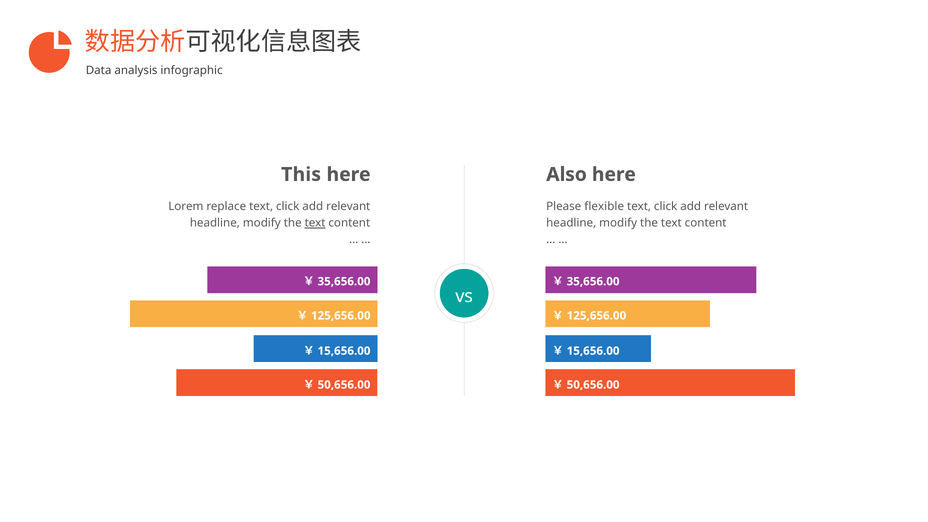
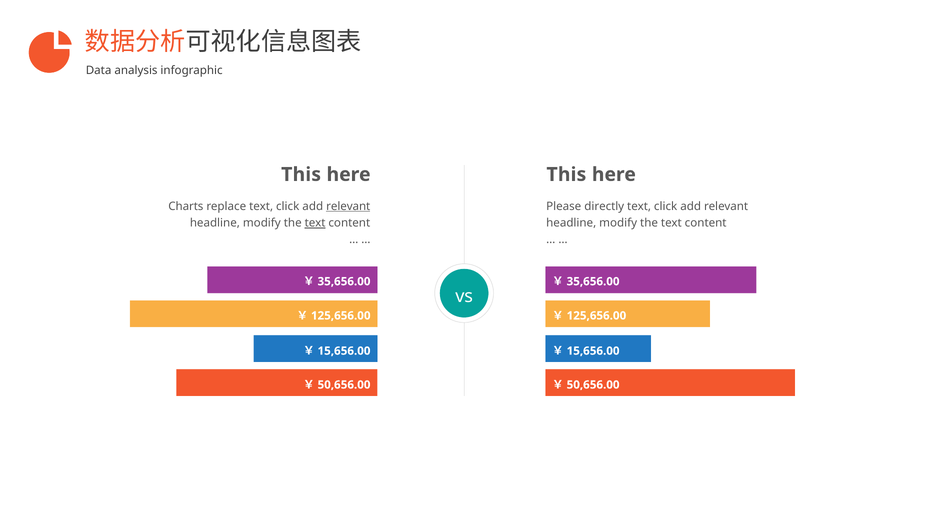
Also: Also -> This (566, 174)
Lorem: Lorem -> Charts (186, 206)
relevant underline: none -> present (348, 206)
flexible: flexible -> directly (604, 206)
